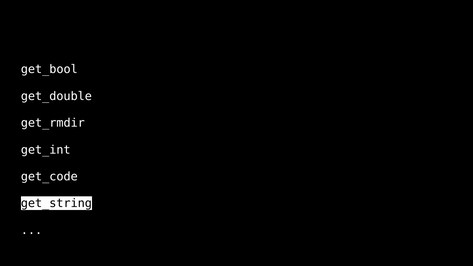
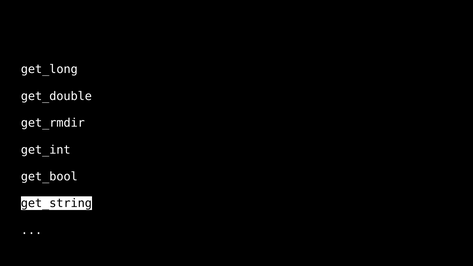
get_bool: get_bool -> get_long (49, 69)
get_code: get_code -> get_bool (49, 177)
